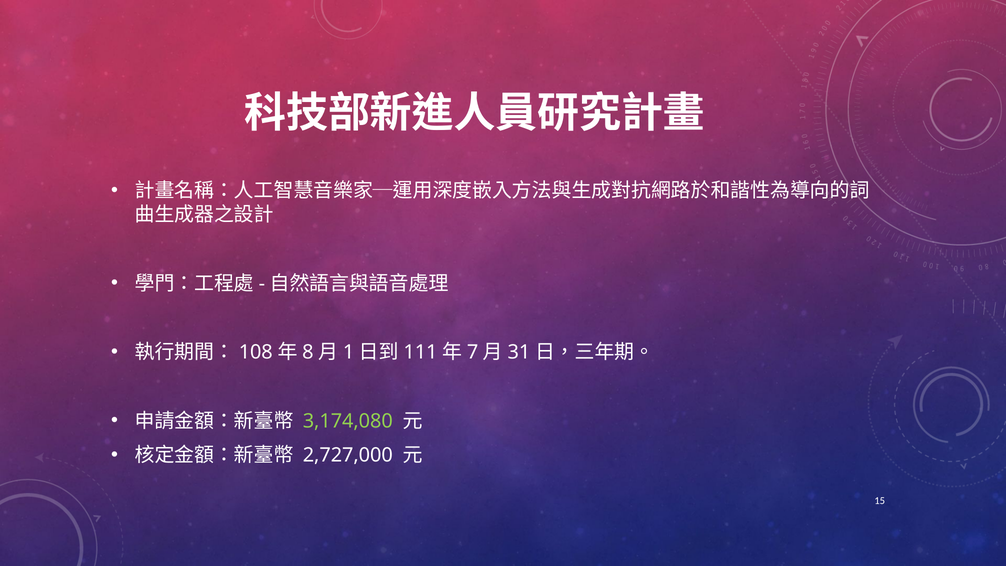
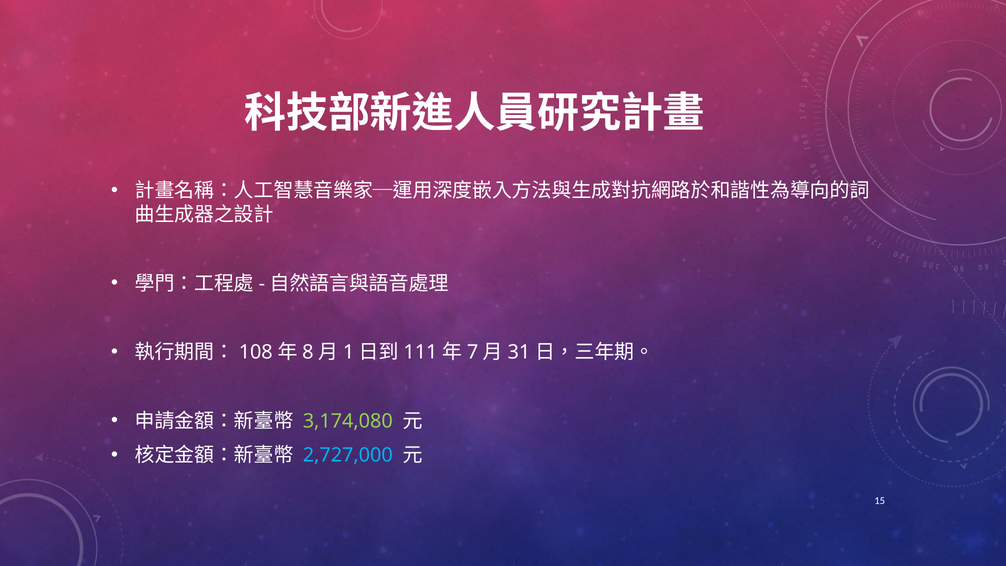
2,727,000 colour: white -> light blue (348, 455)
